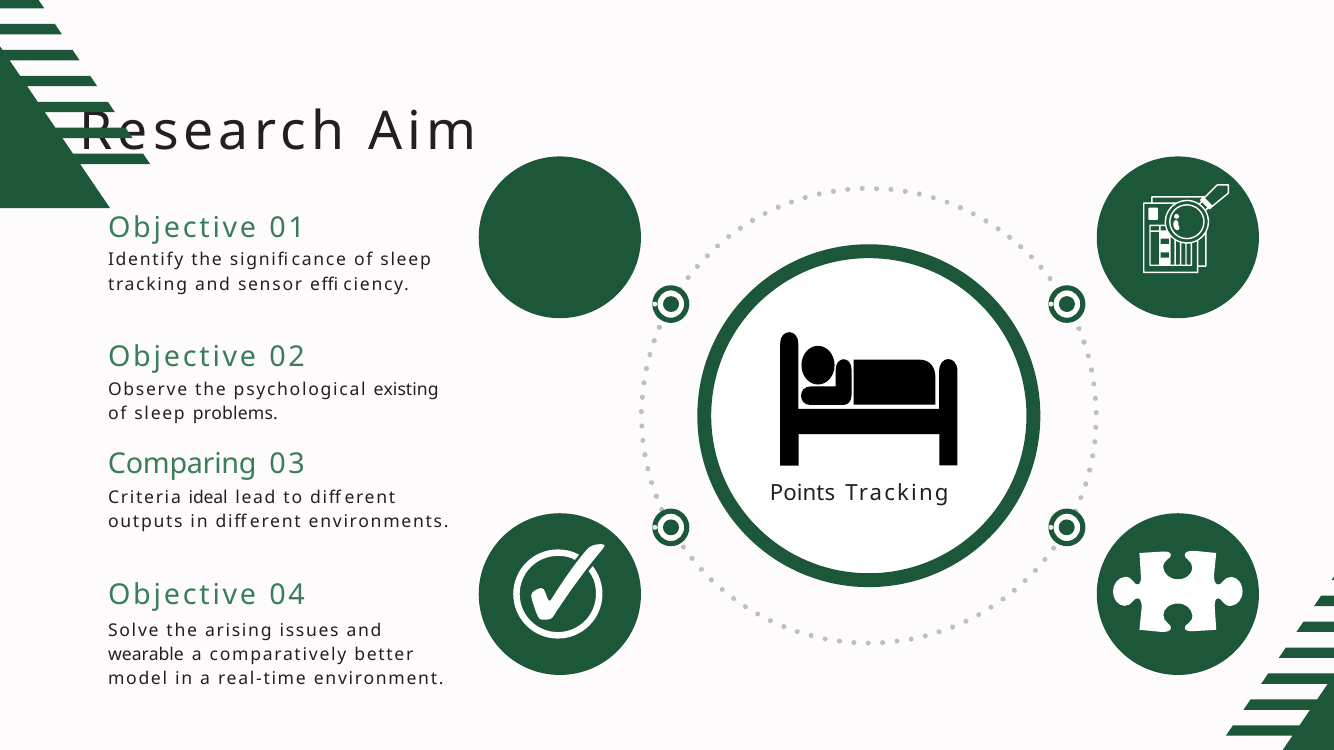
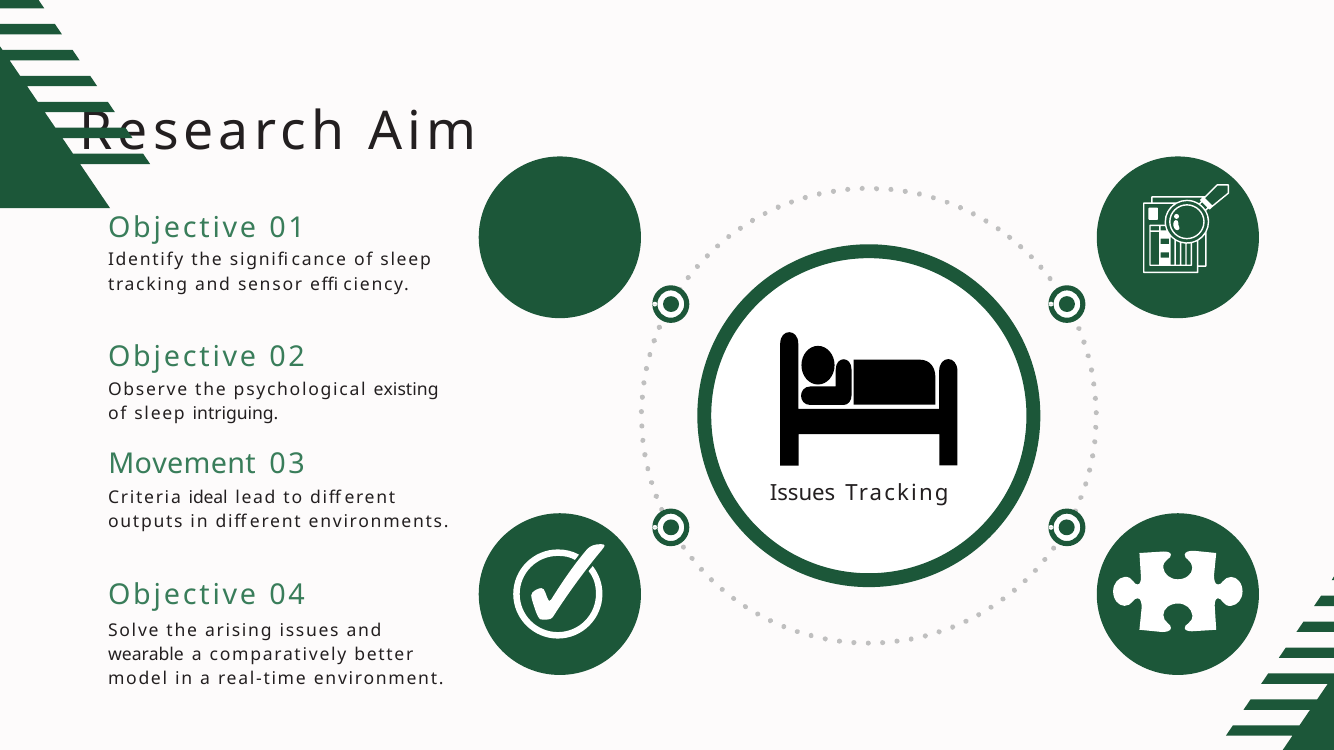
problems: problems -> intriguing (236, 414)
Comparing: Comparing -> Movement (182, 464)
Points: Points -> Issues (803, 493)
